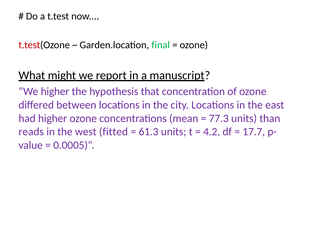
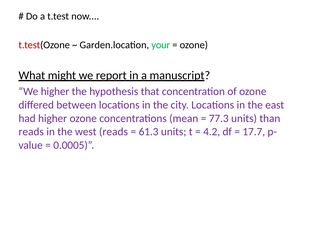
final: final -> your (161, 45)
west fitted: fitted -> reads (113, 132)
